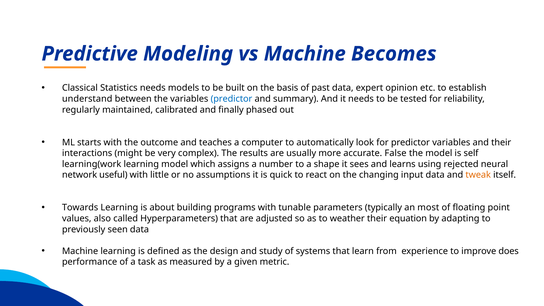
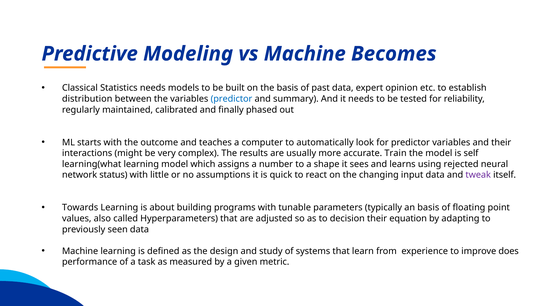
understand: understand -> distribution (87, 99)
False: False -> Train (396, 153)
learning(work: learning(work -> learning(what (92, 164)
useful: useful -> status (113, 175)
tweak colour: orange -> purple (478, 175)
an most: most -> basis (428, 208)
weather: weather -> decision (347, 219)
